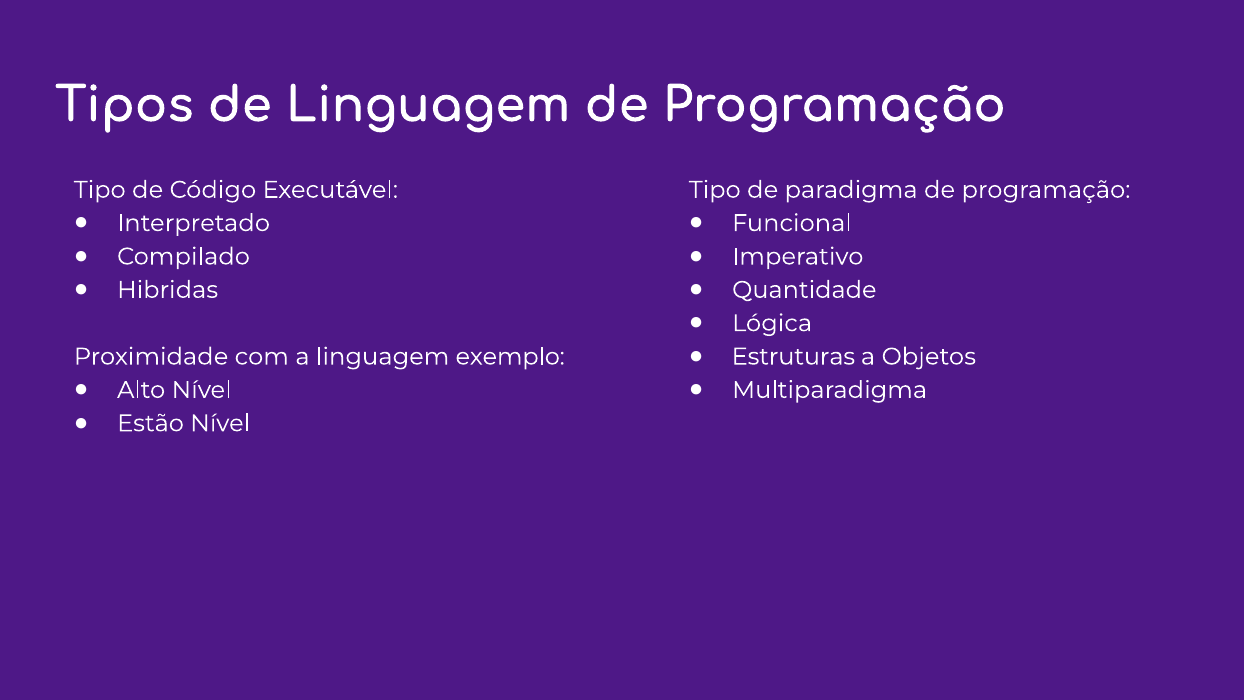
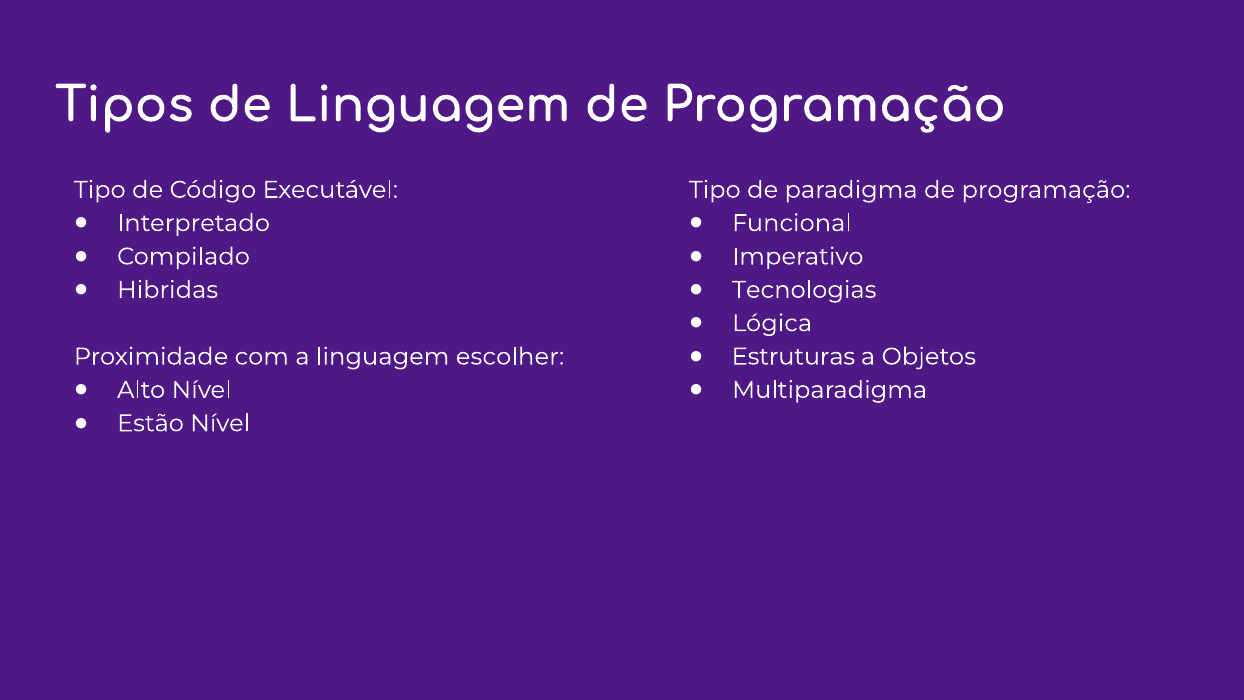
Quantidade: Quantidade -> Tecnologias (804, 290)
exemplo: exemplo -> escolher (510, 356)
